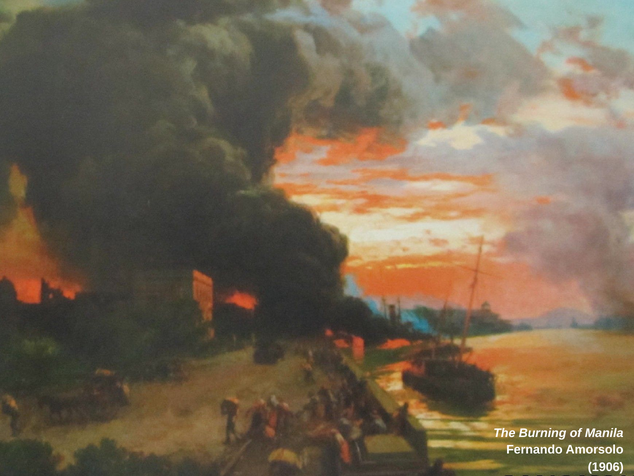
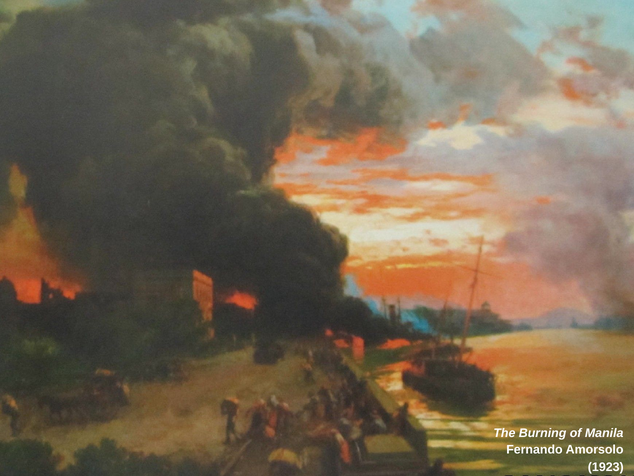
1906: 1906 -> 1923 (606, 466)
